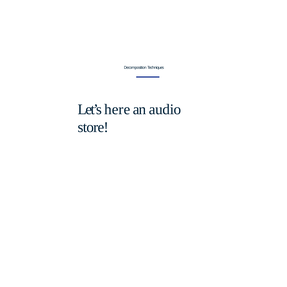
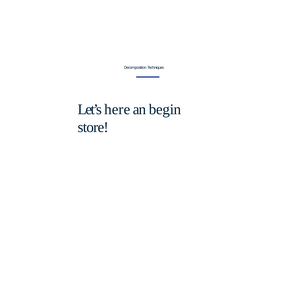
audio: audio -> begin (165, 109)
